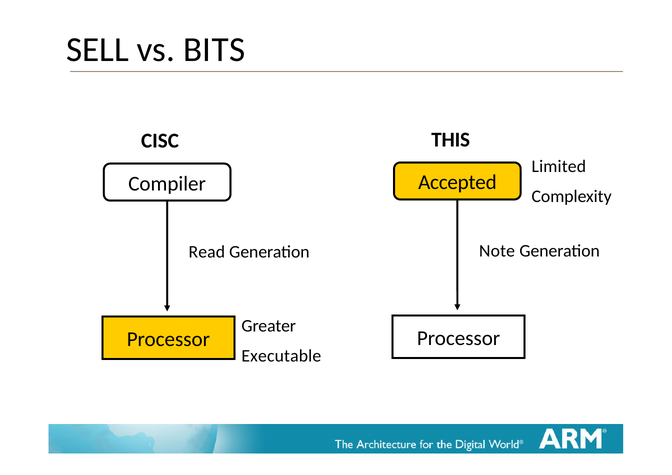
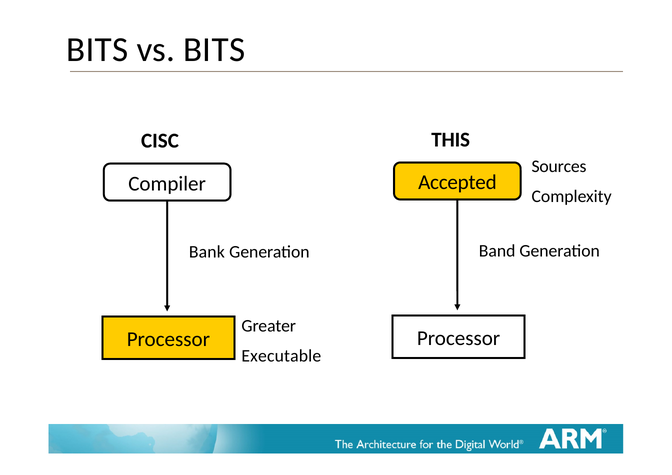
SELL: SELL -> BITS (97, 50)
Limited: Limited -> Sources (559, 167)
Note: Note -> Band (497, 251)
Read: Read -> Bank (207, 252)
